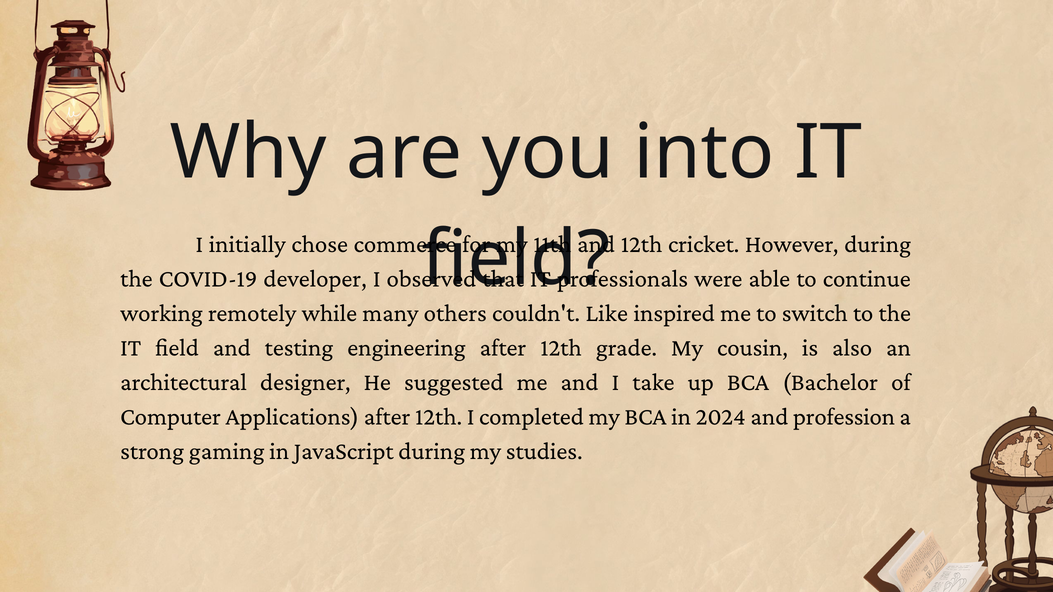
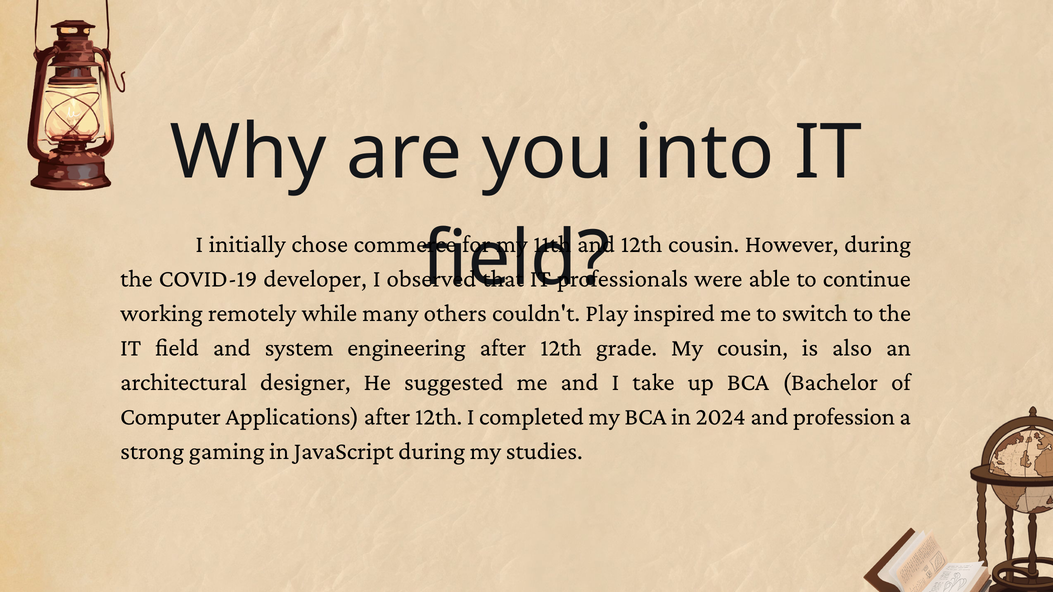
12th cricket: cricket -> cousin (704, 244)
Like: Like -> Play (607, 313)
testing: testing -> system (299, 348)
